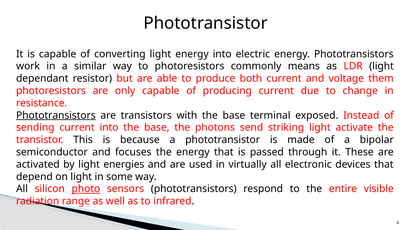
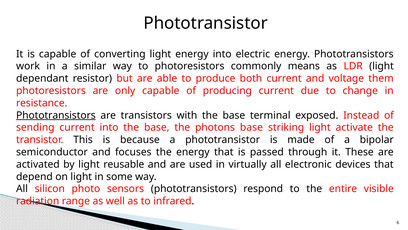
photons send: send -> base (251, 127)
energies: energies -> reusable (124, 164)
photo underline: present -> none (86, 189)
